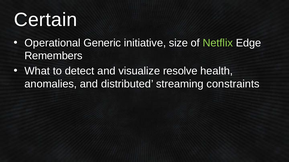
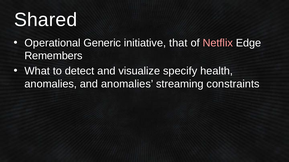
Certain: Certain -> Shared (46, 20)
size: size -> that (178, 43)
Netflix colour: light green -> pink (218, 43)
resolve: resolve -> specify (180, 71)
and distributed: distributed -> anomalies (127, 84)
